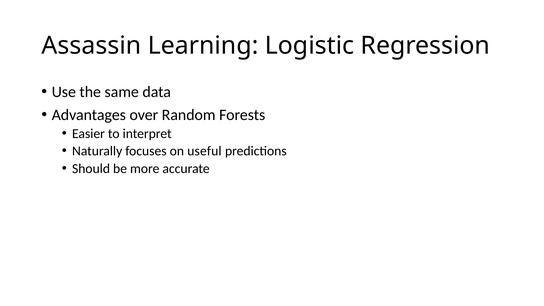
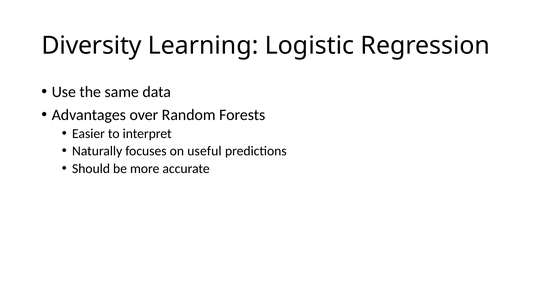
Assassin: Assassin -> Diversity (91, 46)
